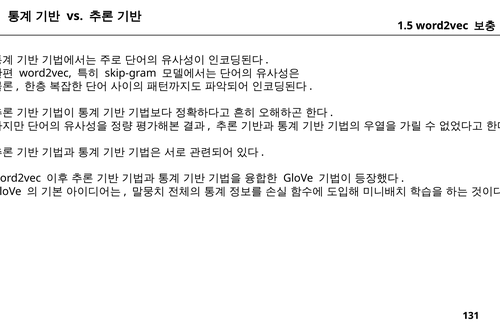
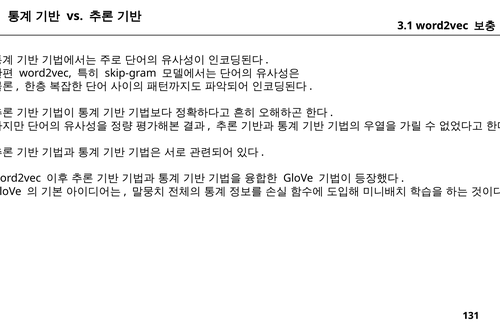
1.5: 1.5 -> 3.1 (405, 26)
